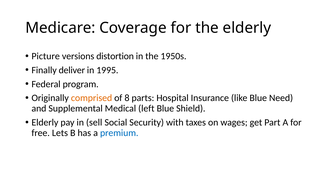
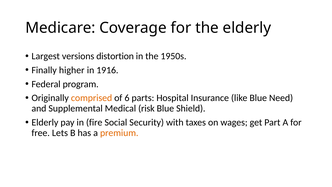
Picture: Picture -> Largest (46, 56)
deliver: deliver -> higher (72, 70)
1995: 1995 -> 1916 (107, 70)
8: 8 -> 6 (127, 98)
left: left -> risk (146, 108)
sell: sell -> fire (94, 122)
premium colour: blue -> orange (119, 133)
